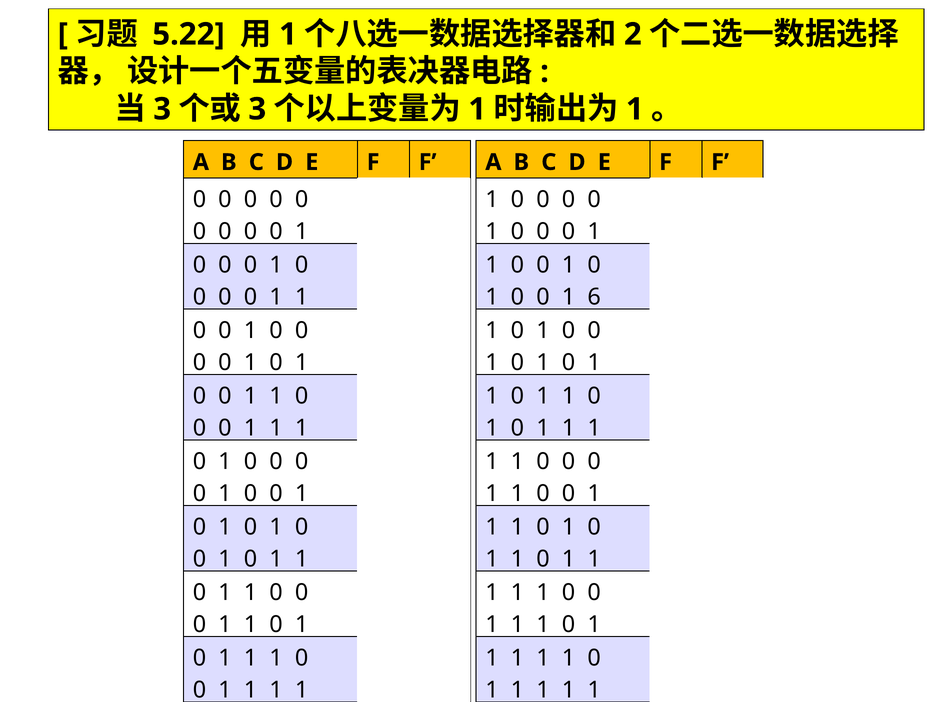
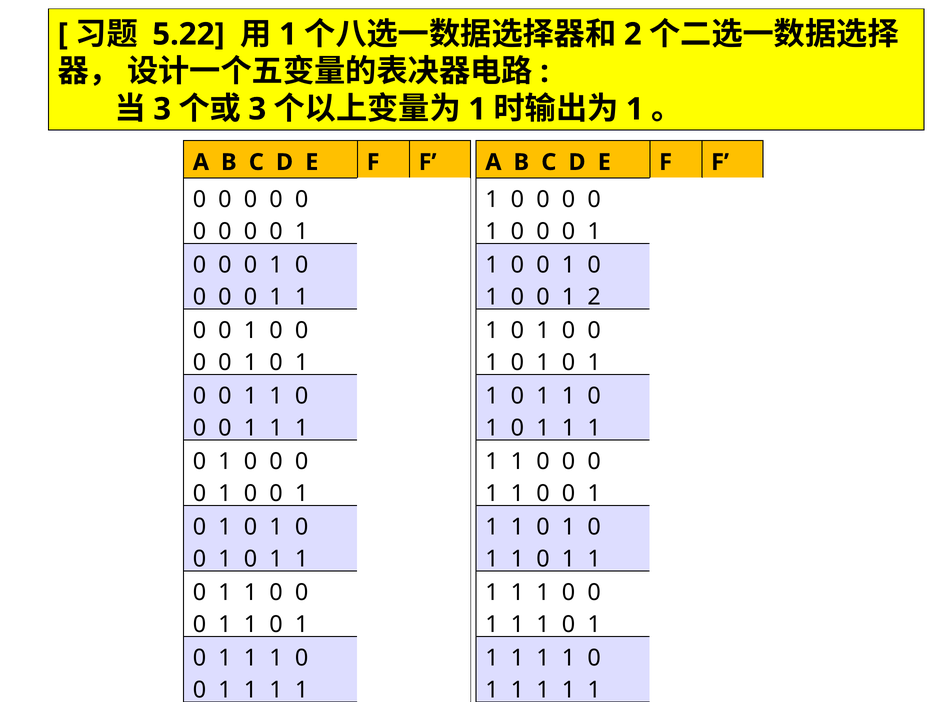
1 6: 6 -> 2 (594, 297)
